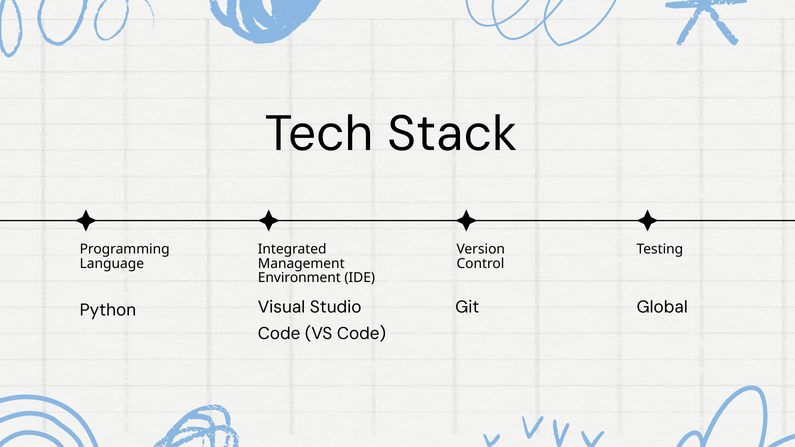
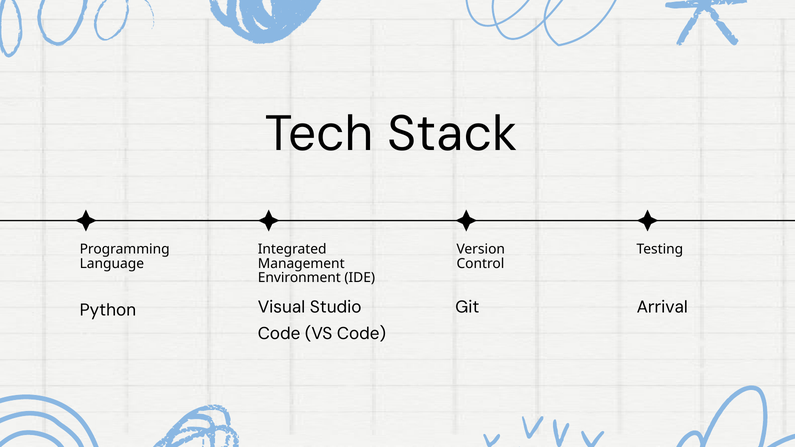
Global: Global -> Arrival (662, 307)
